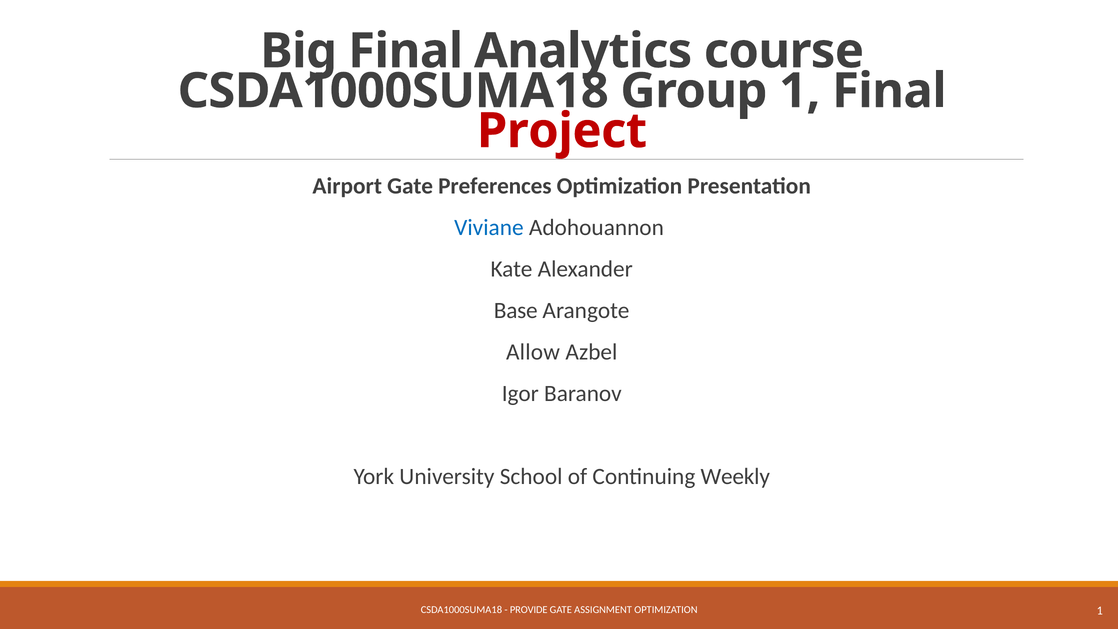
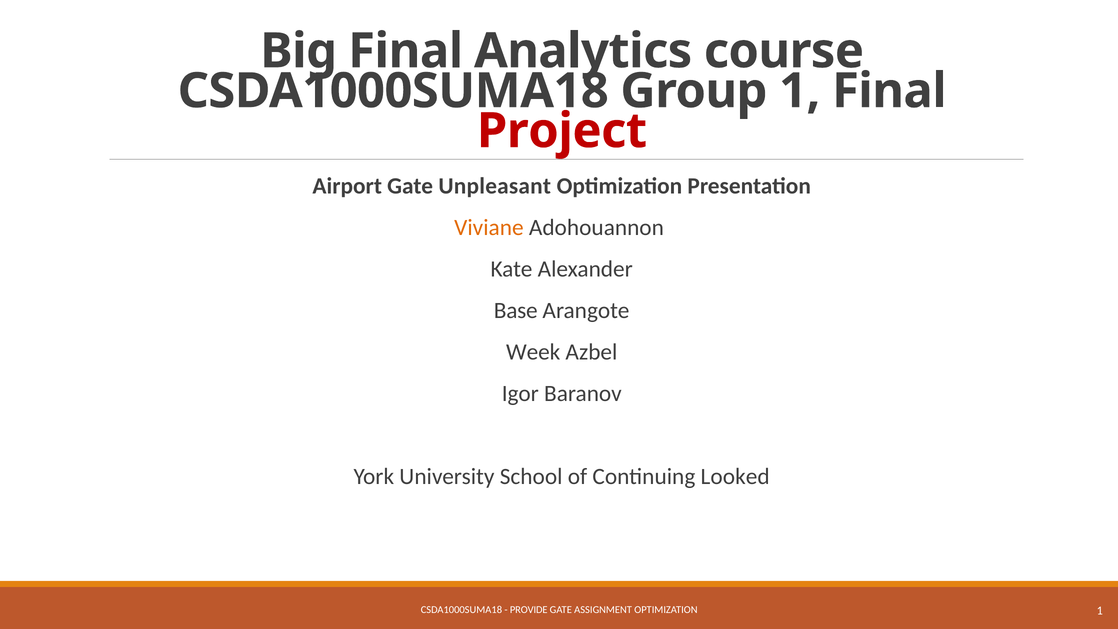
Preferences: Preferences -> Unpleasant (495, 186)
Viviane colour: blue -> orange (489, 227)
Allow: Allow -> Week (533, 352)
Weekly: Weekly -> Looked (735, 476)
